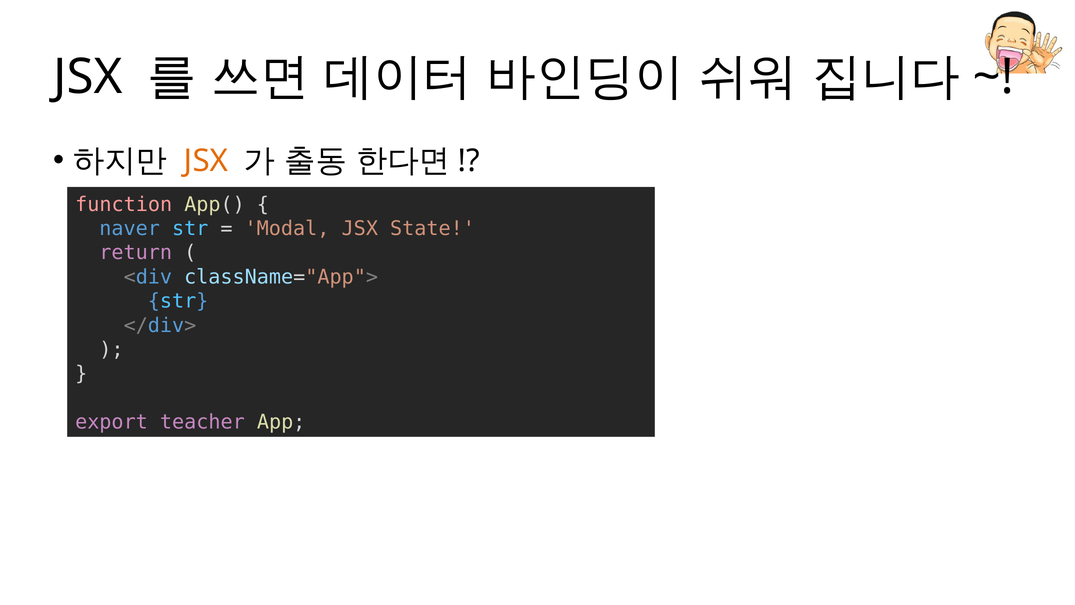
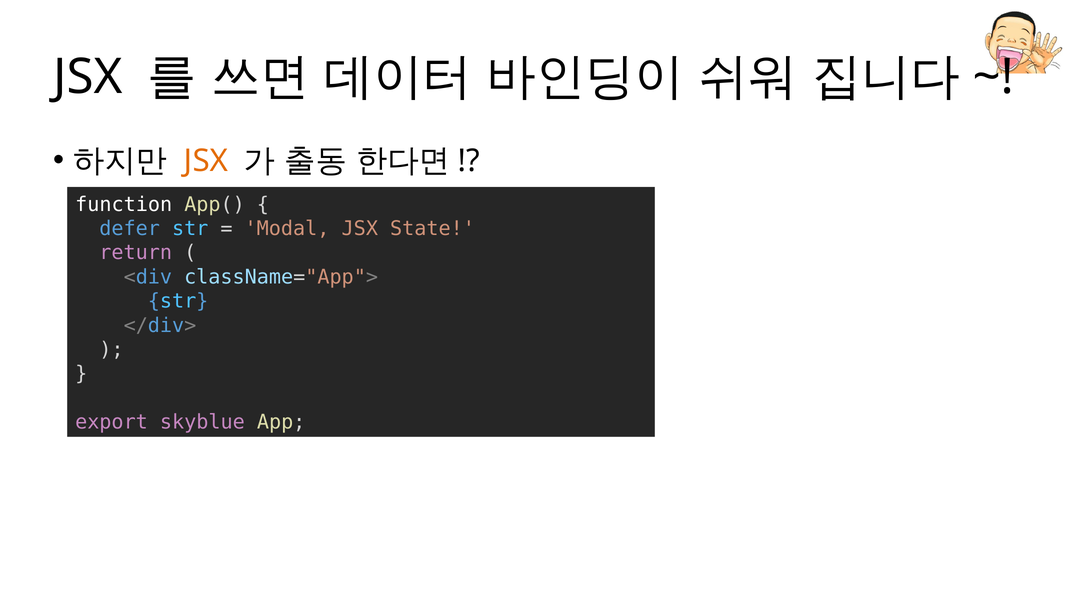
function colour: pink -> white (124, 204)
naver: naver -> defer (130, 228)
teacher: teacher -> skyblue (202, 422)
